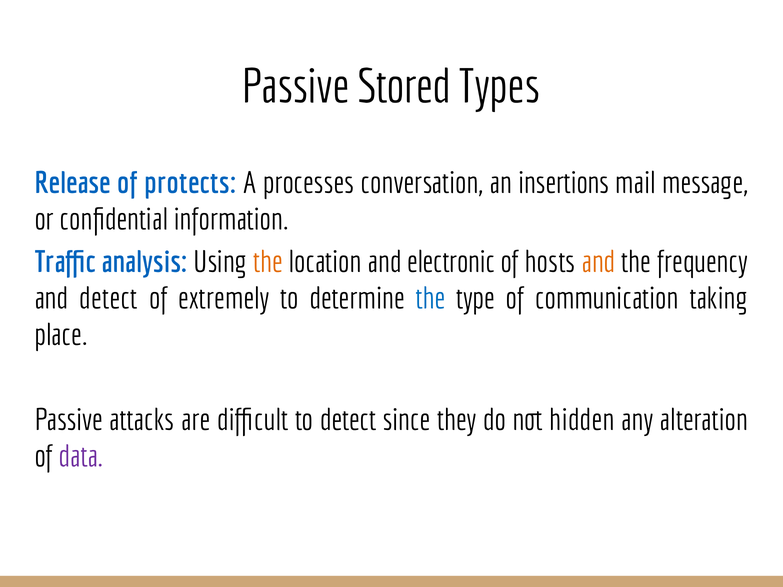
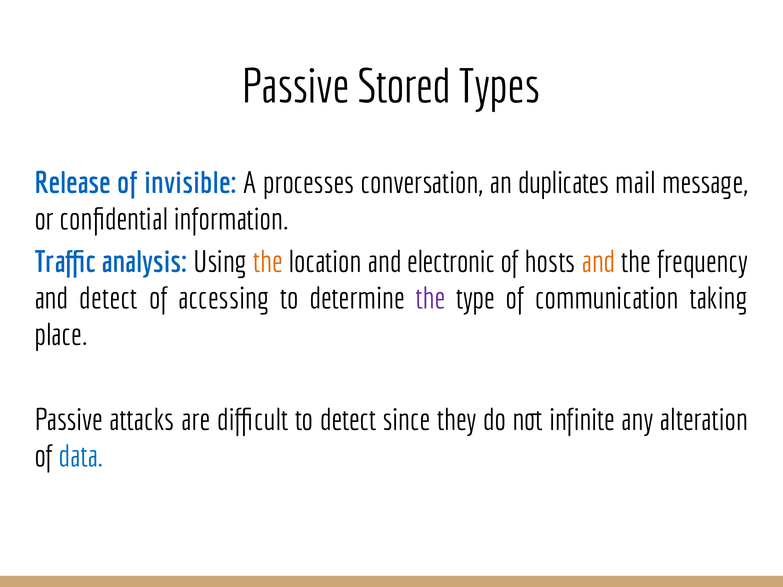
protects: protects -> invisible (190, 183)
insertions: insertions -> duplicates (564, 183)
extremely: extremely -> accessing (224, 299)
the colour: blue -> purple (431, 299)
hidden: hidden -> infinite (582, 420)
data colour: purple -> blue (81, 457)
